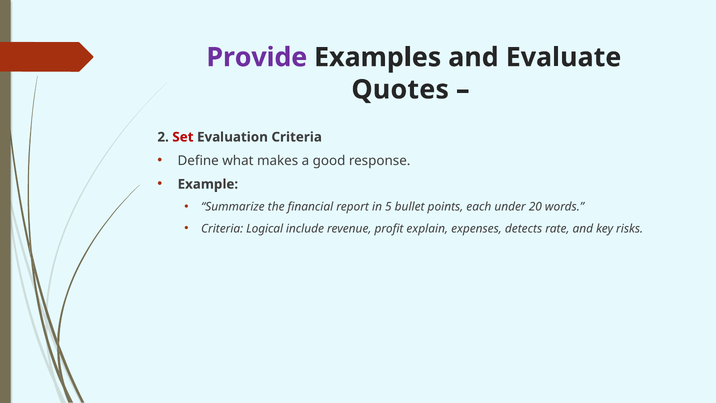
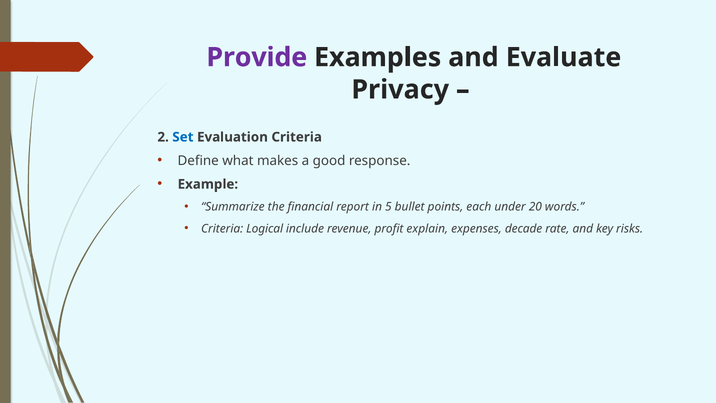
Quotes: Quotes -> Privacy (400, 90)
Set colour: red -> blue (183, 137)
detects: detects -> decade (524, 228)
